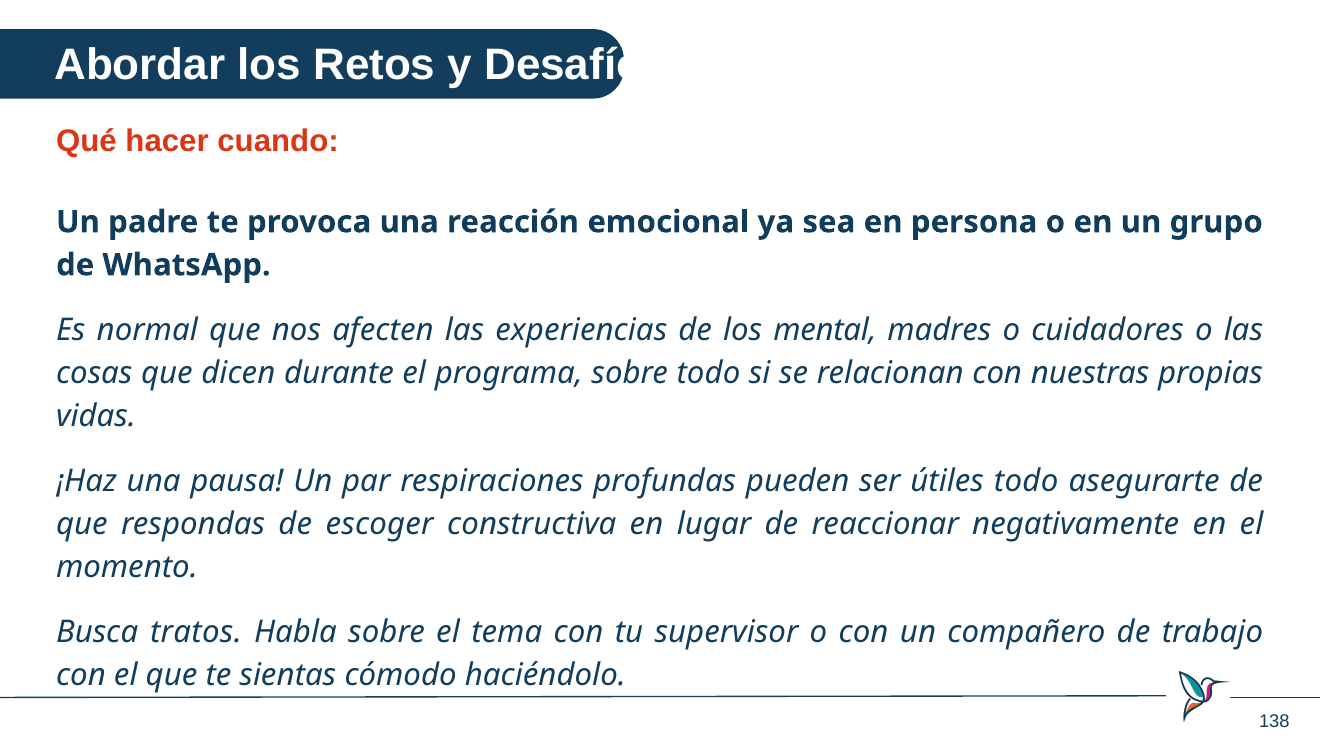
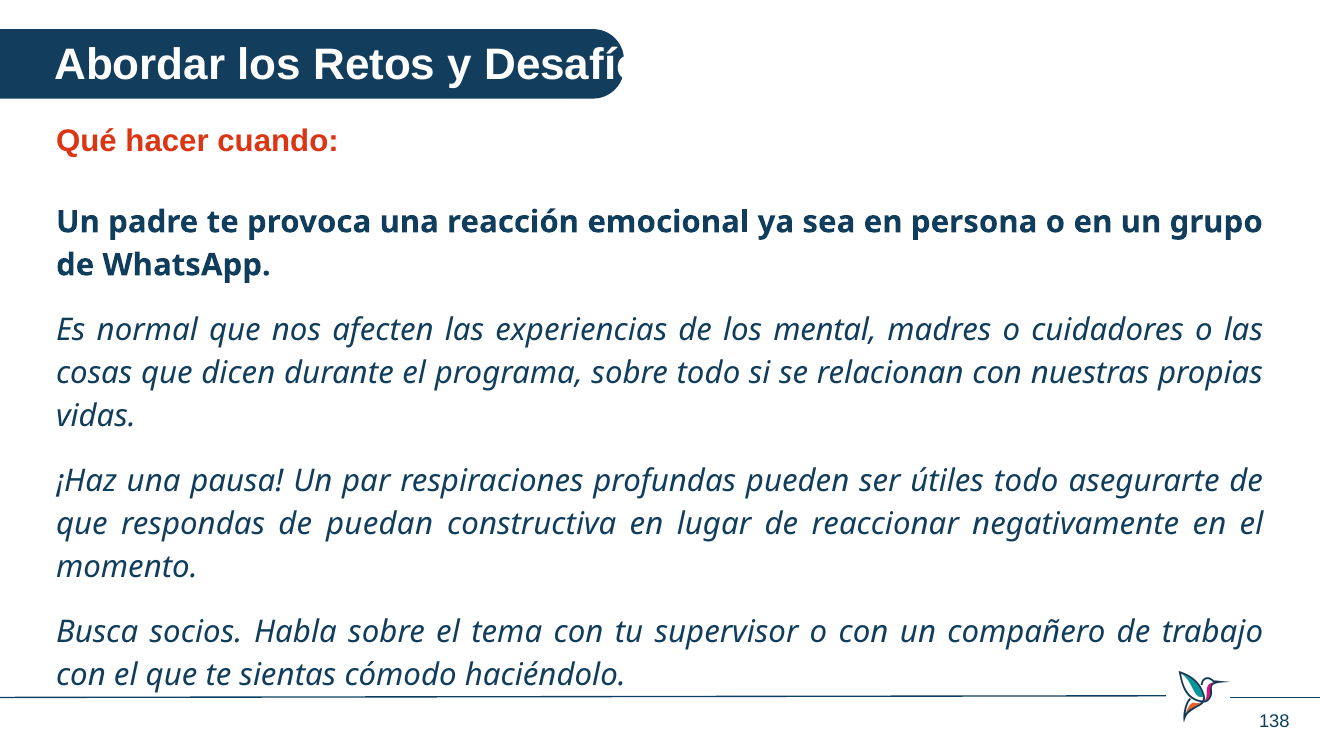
escoger: escoger -> puedan (380, 524)
tratos: tratos -> socios (196, 632)
